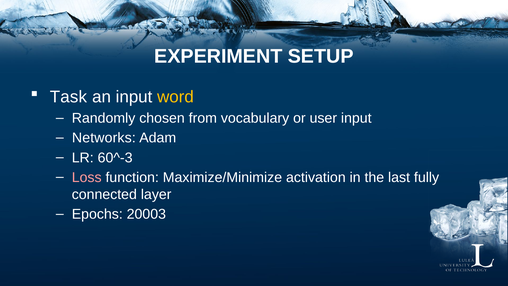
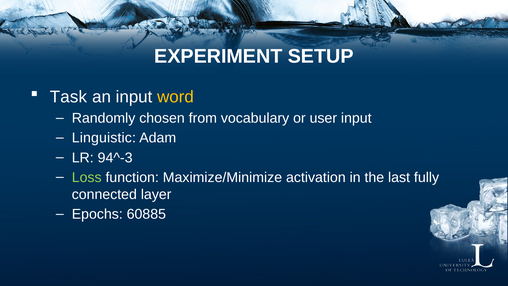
Networks: Networks -> Linguistic (104, 138)
60^-3: 60^-3 -> 94^-3 (115, 158)
Loss colour: pink -> light green (87, 177)
20003: 20003 -> 60885 (146, 214)
